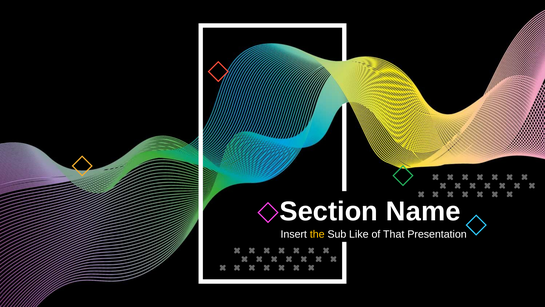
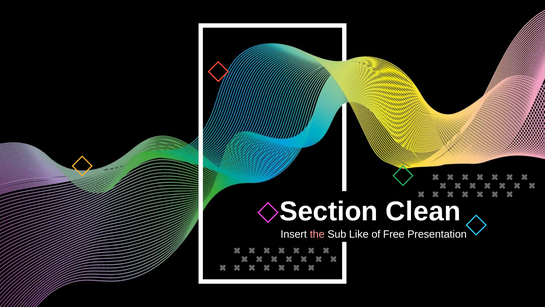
Name: Name -> Clean (423, 211)
the colour: yellow -> pink (317, 234)
That: That -> Free (394, 234)
